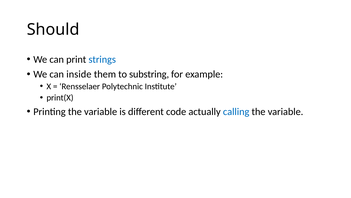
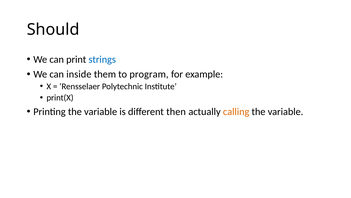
substring: substring -> program (149, 74)
code: code -> then (176, 111)
calling colour: blue -> orange (236, 111)
